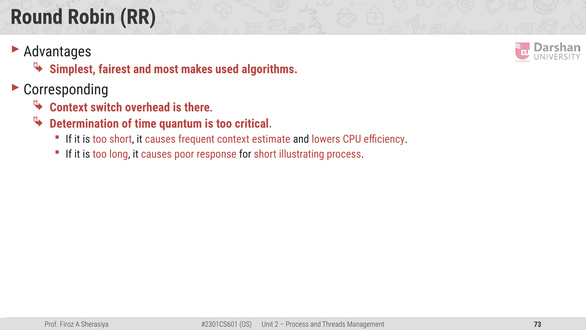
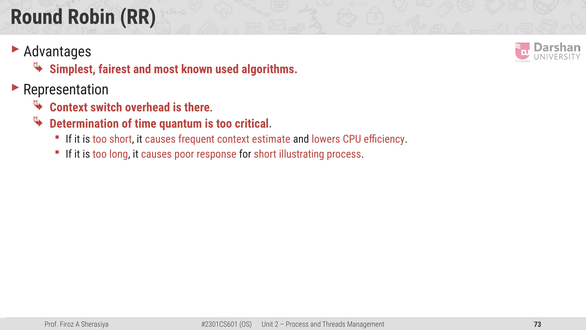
makes: makes -> known (197, 69)
Corresponding: Corresponding -> Representation (66, 90)
